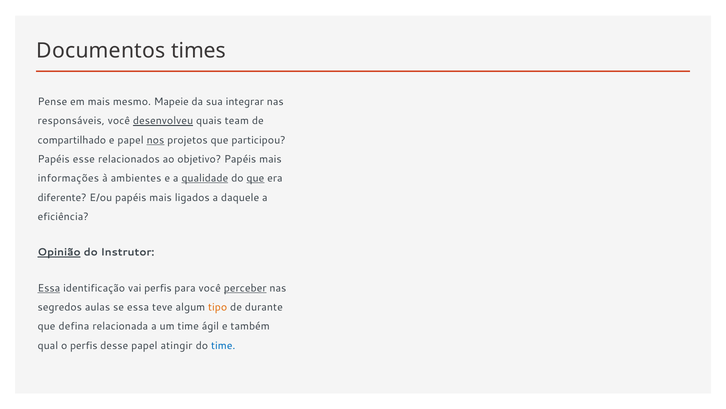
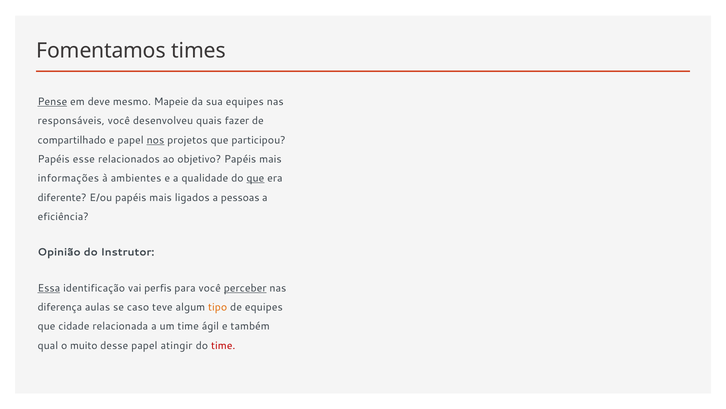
Documentos: Documentos -> Fomentamos (101, 51)
Pense underline: none -> present (52, 102)
em mais: mais -> deve (99, 102)
sua integrar: integrar -> equipes (245, 102)
desenvolveu underline: present -> none (163, 121)
team: team -> fazer (237, 121)
qualidade underline: present -> none (205, 178)
daquele: daquele -> pessoas (240, 197)
Opinião underline: present -> none (59, 252)
segredos: segredos -> diferença (60, 307)
se essa: essa -> caso (138, 307)
de durante: durante -> equipes (264, 307)
defina: defina -> cidade (74, 326)
o perfis: perfis -> muito (84, 345)
time colour: blue -> red (223, 345)
